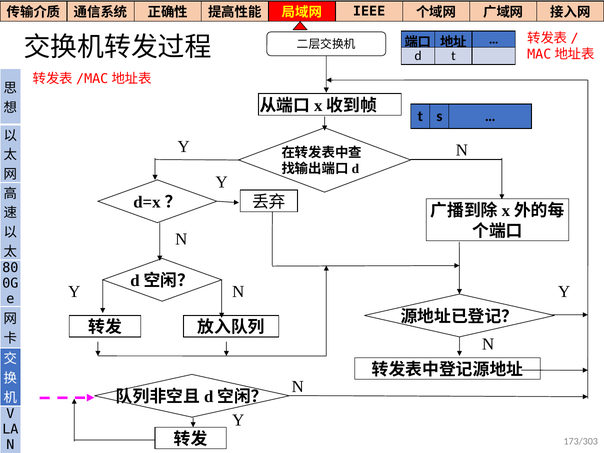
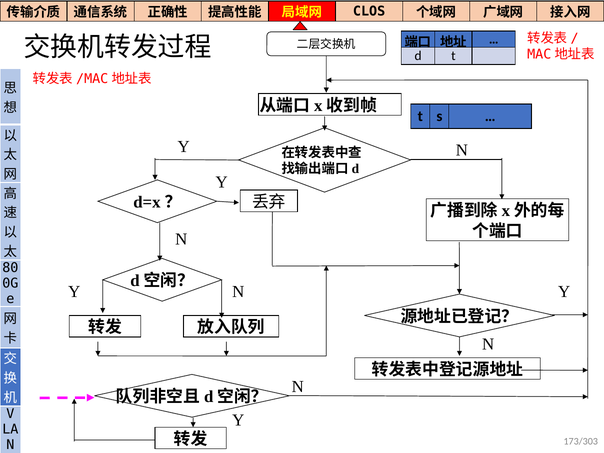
IEEE: IEEE -> CLOS (369, 11)
